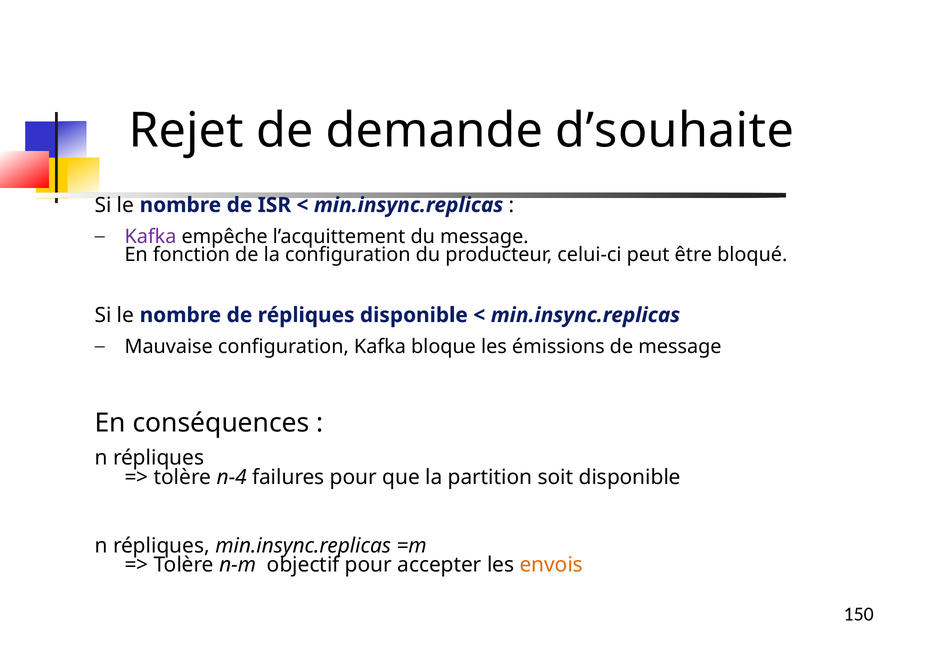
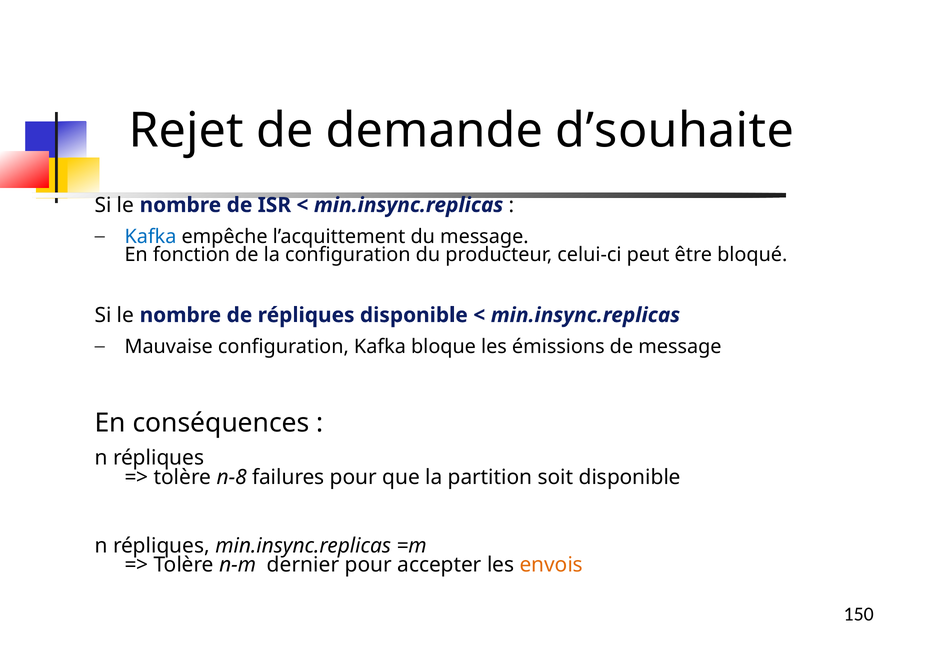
Kafka colour: purple -> blue (150, 236)
n-4: n-4 -> n-8 (232, 477)
objectif: objectif -> dernier (303, 564)
